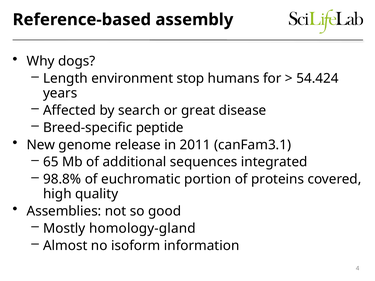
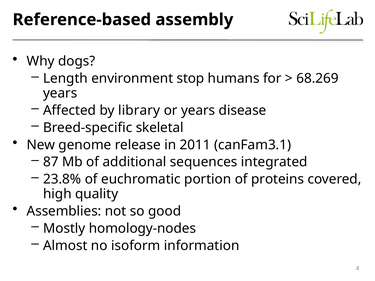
54.424: 54.424 -> 68.269 (317, 79)
search: search -> library (139, 110)
or great: great -> years (198, 110)
peptide: peptide -> skeletal (160, 128)
65: 65 -> 87 (51, 162)
98.8%: 98.8% -> 23.8% (62, 179)
homology-gland: homology-gland -> homology-nodes (142, 229)
